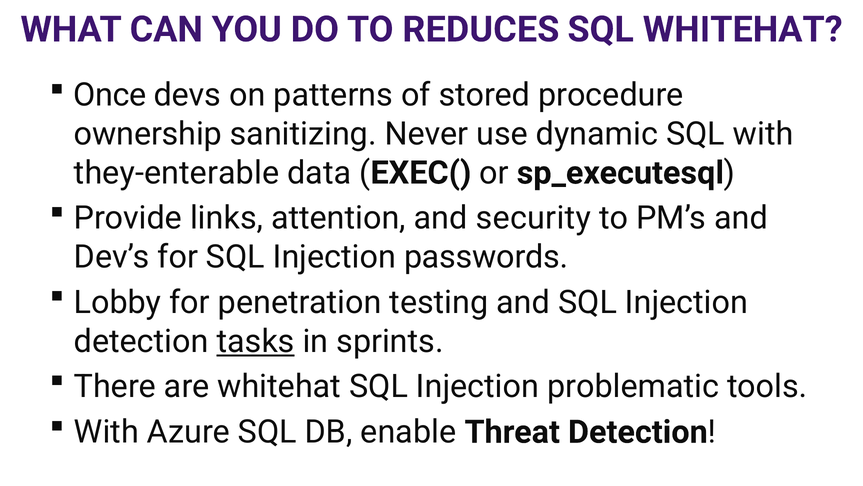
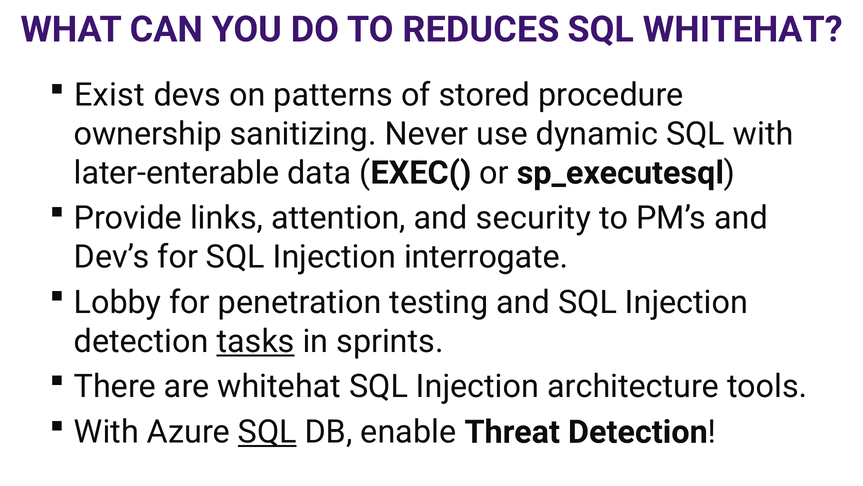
Once: Once -> Exist (110, 95)
they-enterable: they-enterable -> later-enterable (177, 173)
passwords: passwords -> interrogate (486, 257)
problematic: problematic -> architecture (633, 386)
SQL underline: none -> present (267, 432)
